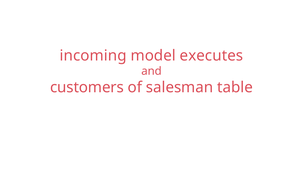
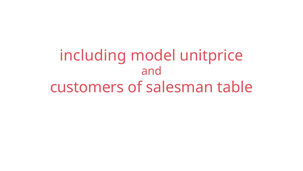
incoming: incoming -> including (93, 55)
executes: executes -> unitprice (211, 55)
